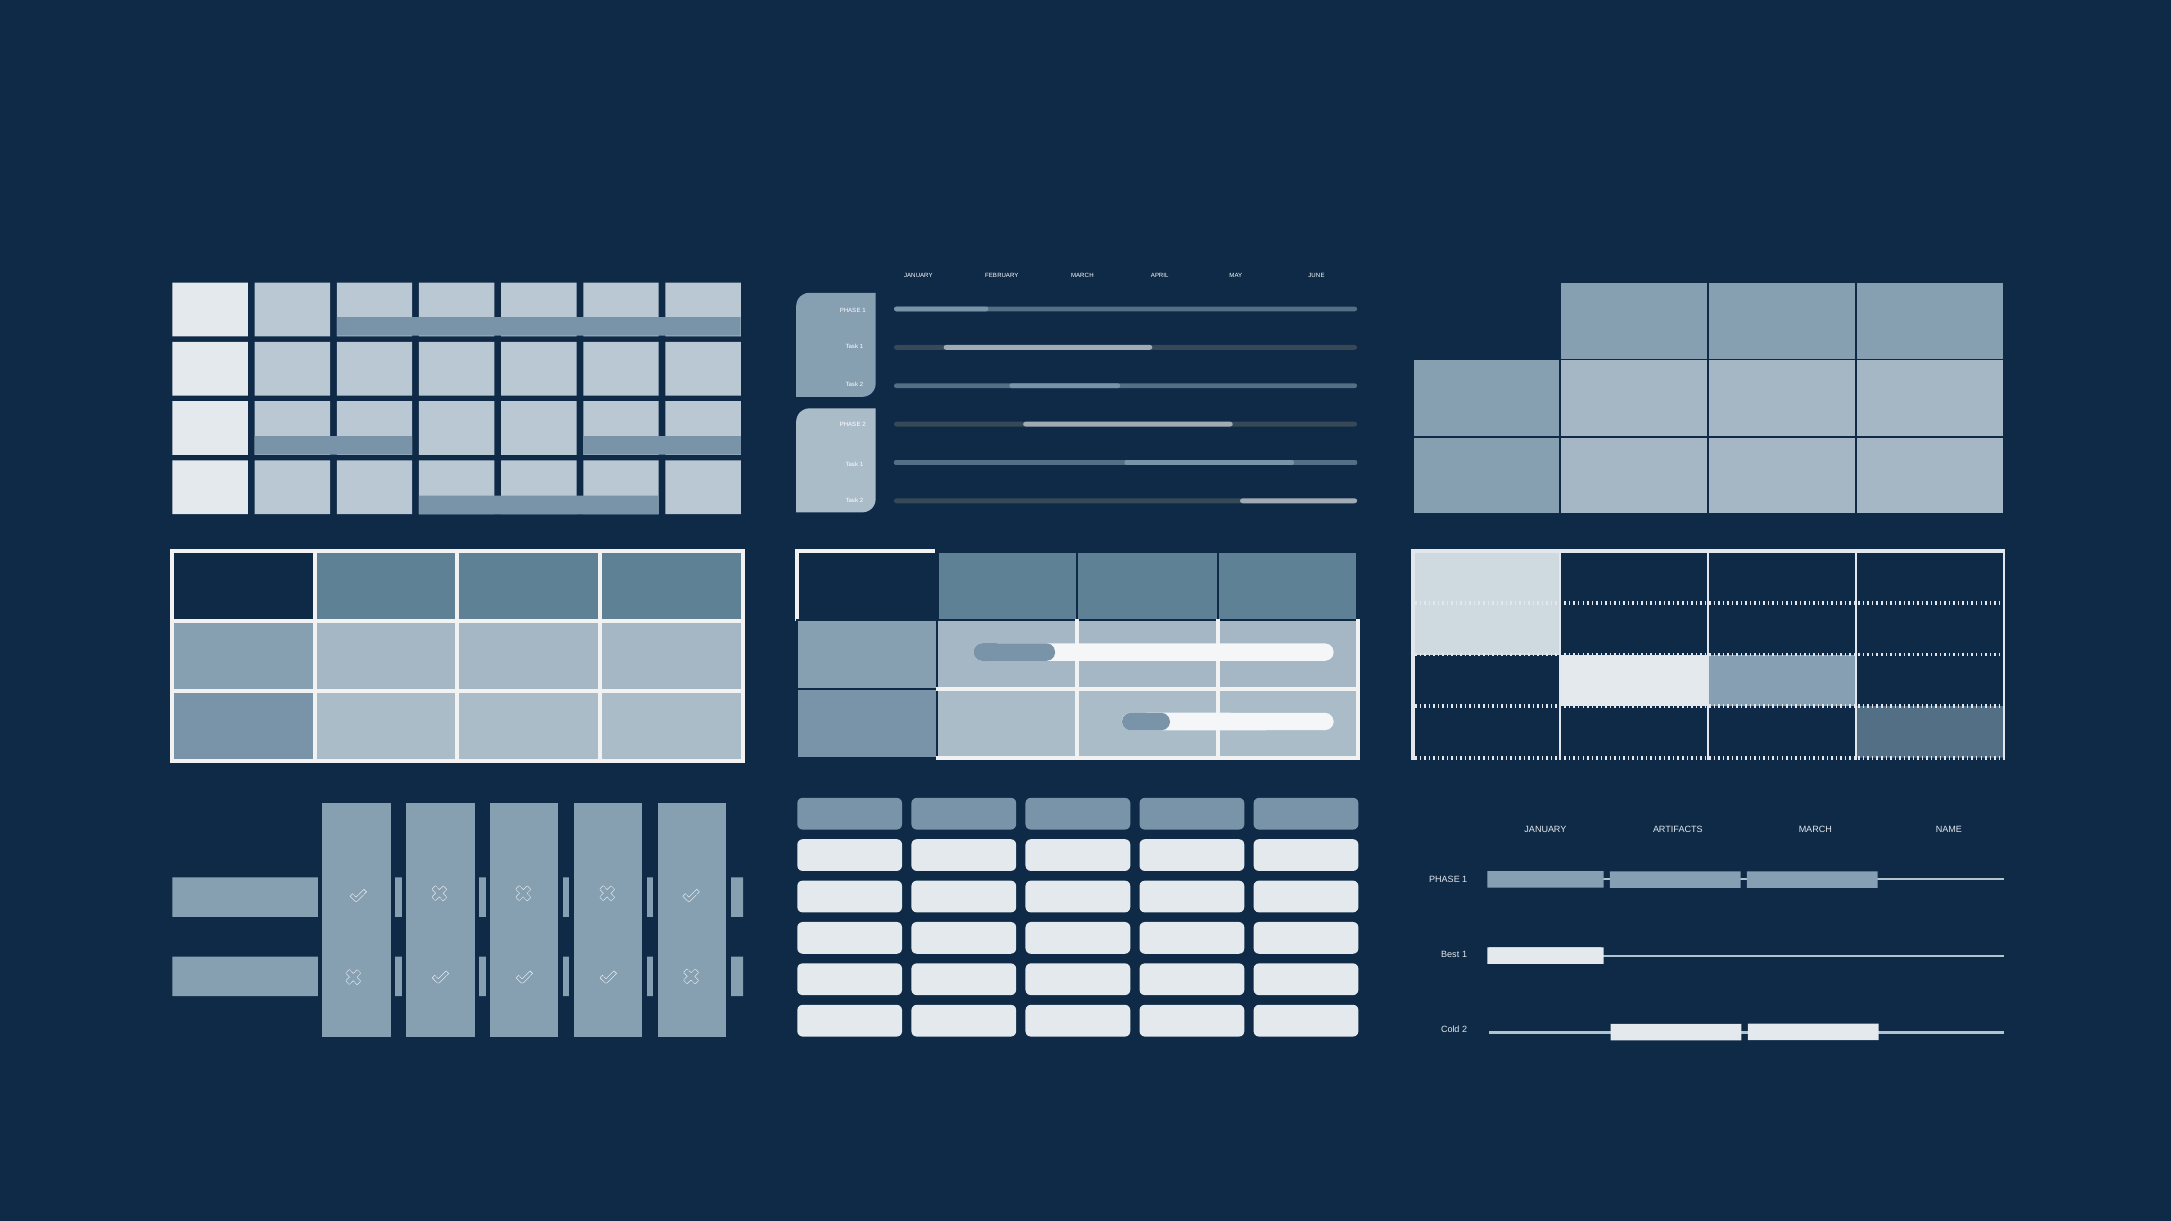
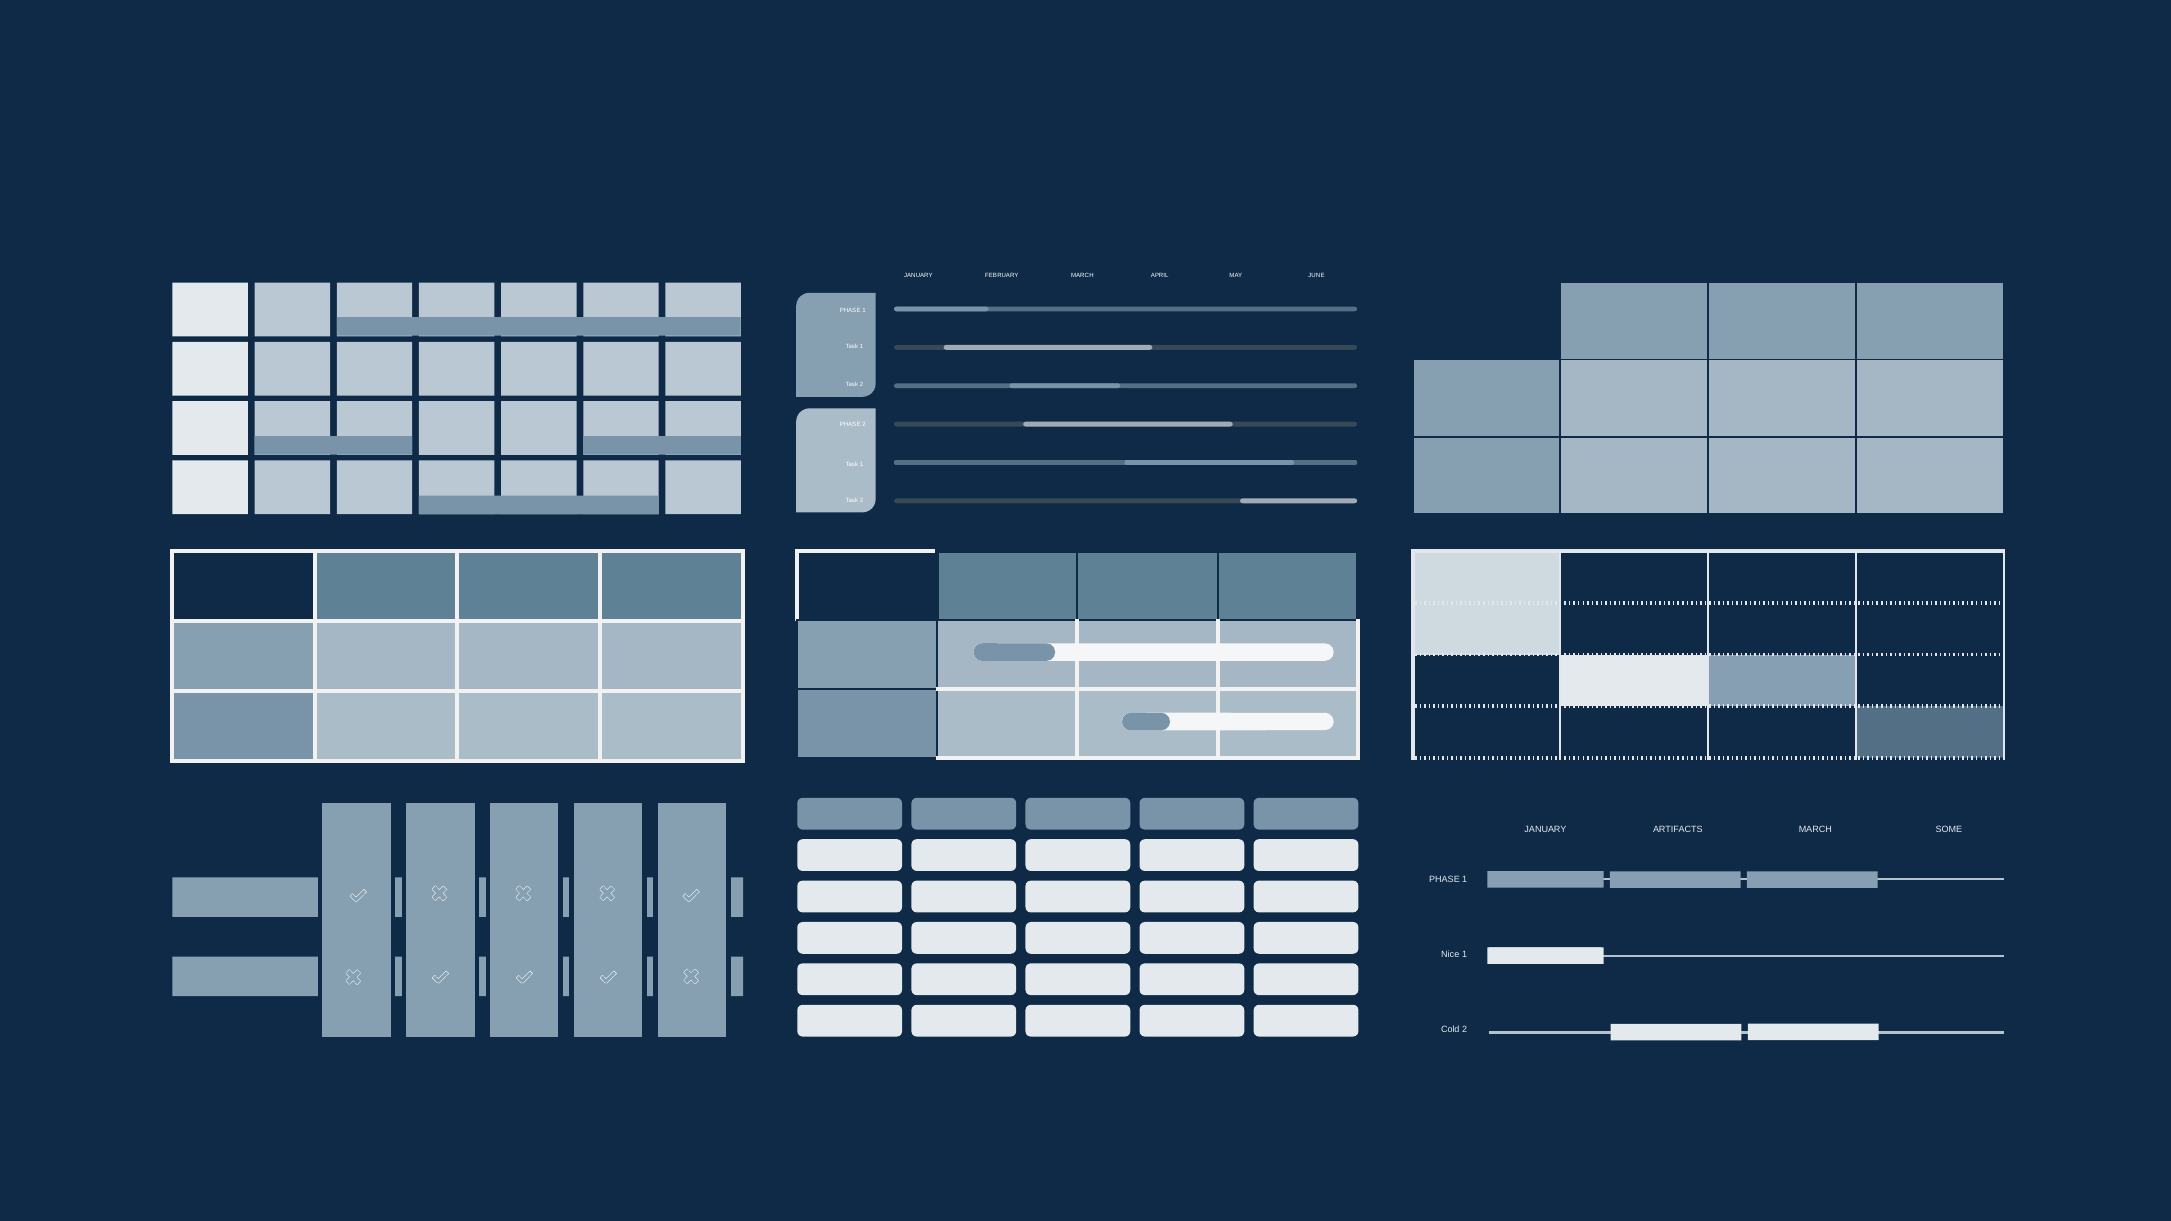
NAME: NAME -> SOME (1949, 830)
Best: Best -> Nice (1450, 955)
